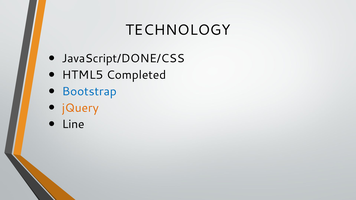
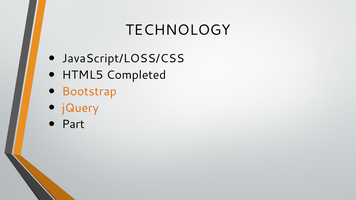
JavaScript/DONE/CSS: JavaScript/DONE/CSS -> JavaScript/LOSS/CSS (123, 59)
Bootstrap colour: blue -> orange (89, 92)
Line: Line -> Part (73, 124)
